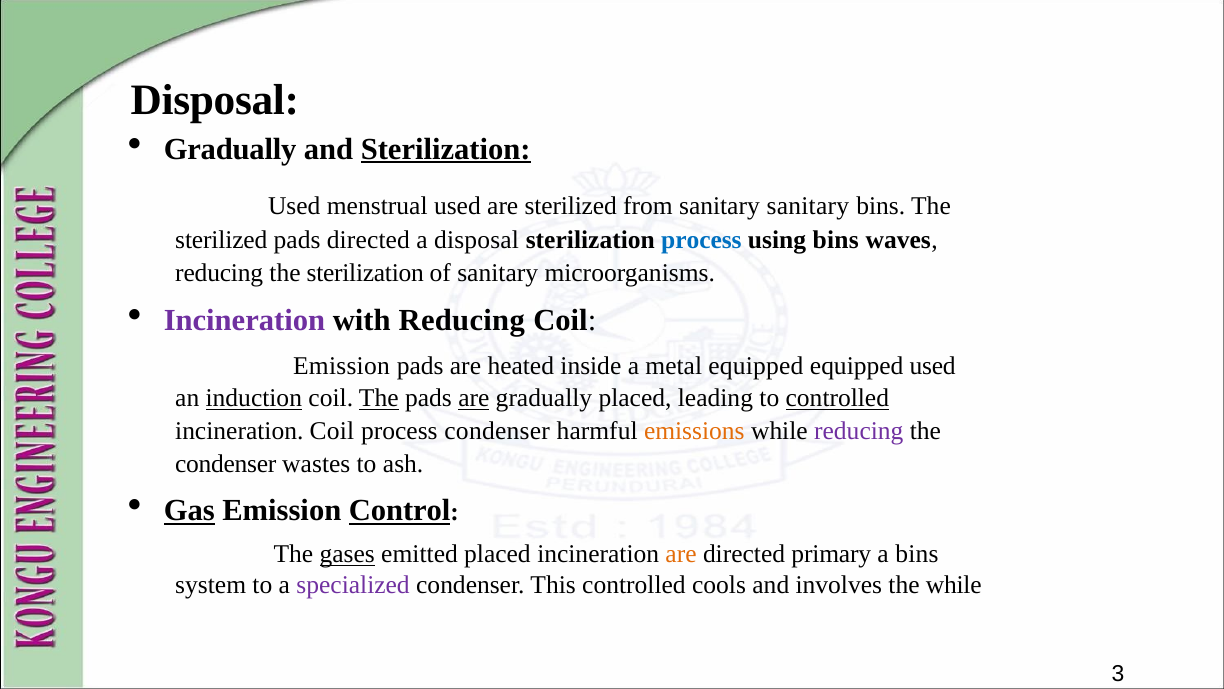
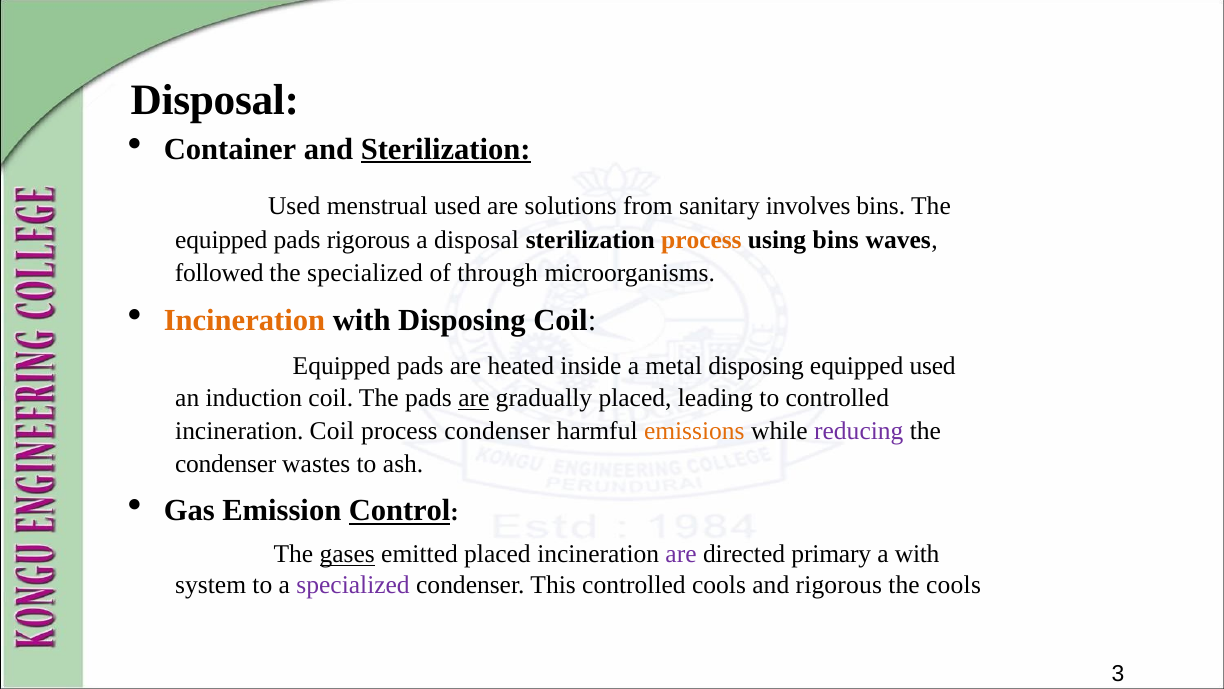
Gradually: Gradually -> Container (230, 149)
are sterilized: sterilized -> solutions (571, 206)
sanitary sanitary: sanitary -> involves (808, 206)
sterilized: sterilized -> equipped (221, 240)
pads directed: directed -> rigorous (369, 240)
process colour: blue -> orange (701, 240)
reducing: reducing -> followed (219, 273)
the sterilization: sterilization -> specialized (365, 273)
of sanitary: sanitary -> through (498, 273)
Incineration colour: purple -> orange (244, 320)
with Reducing: Reducing -> Disposing (462, 320)
Emission: Emission -> Equipped (342, 365)
metal equipped: equipped -> disposing (756, 365)
induction underline: present -> none (254, 398)
The underline: present -> none (379, 398)
controlled underline: present -> none (837, 398)
Gas underline: present -> none (189, 510)
are colour: orange -> purple (681, 554)
a bins: bins -> with (917, 554)
and involves: involves -> rigorous (839, 585)
the while: while -> cools (954, 585)
